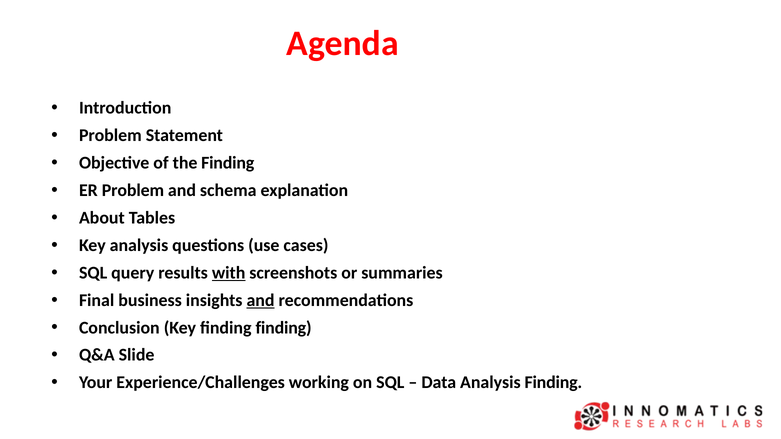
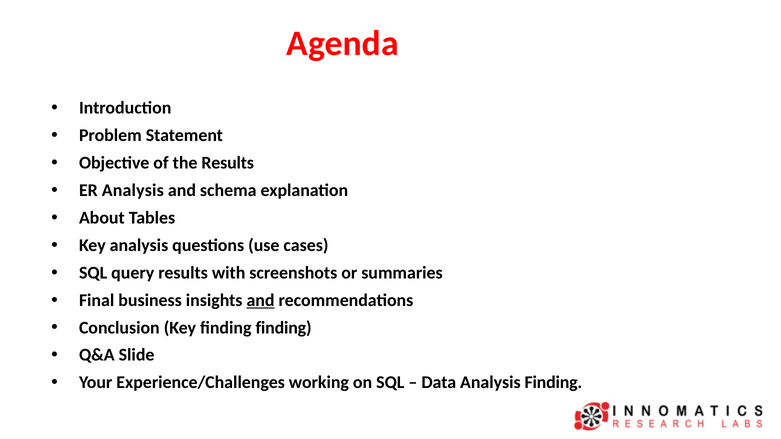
the Finding: Finding -> Results (228, 163)
ER Problem: Problem -> Analysis (133, 191)
with underline: present -> none (229, 273)
